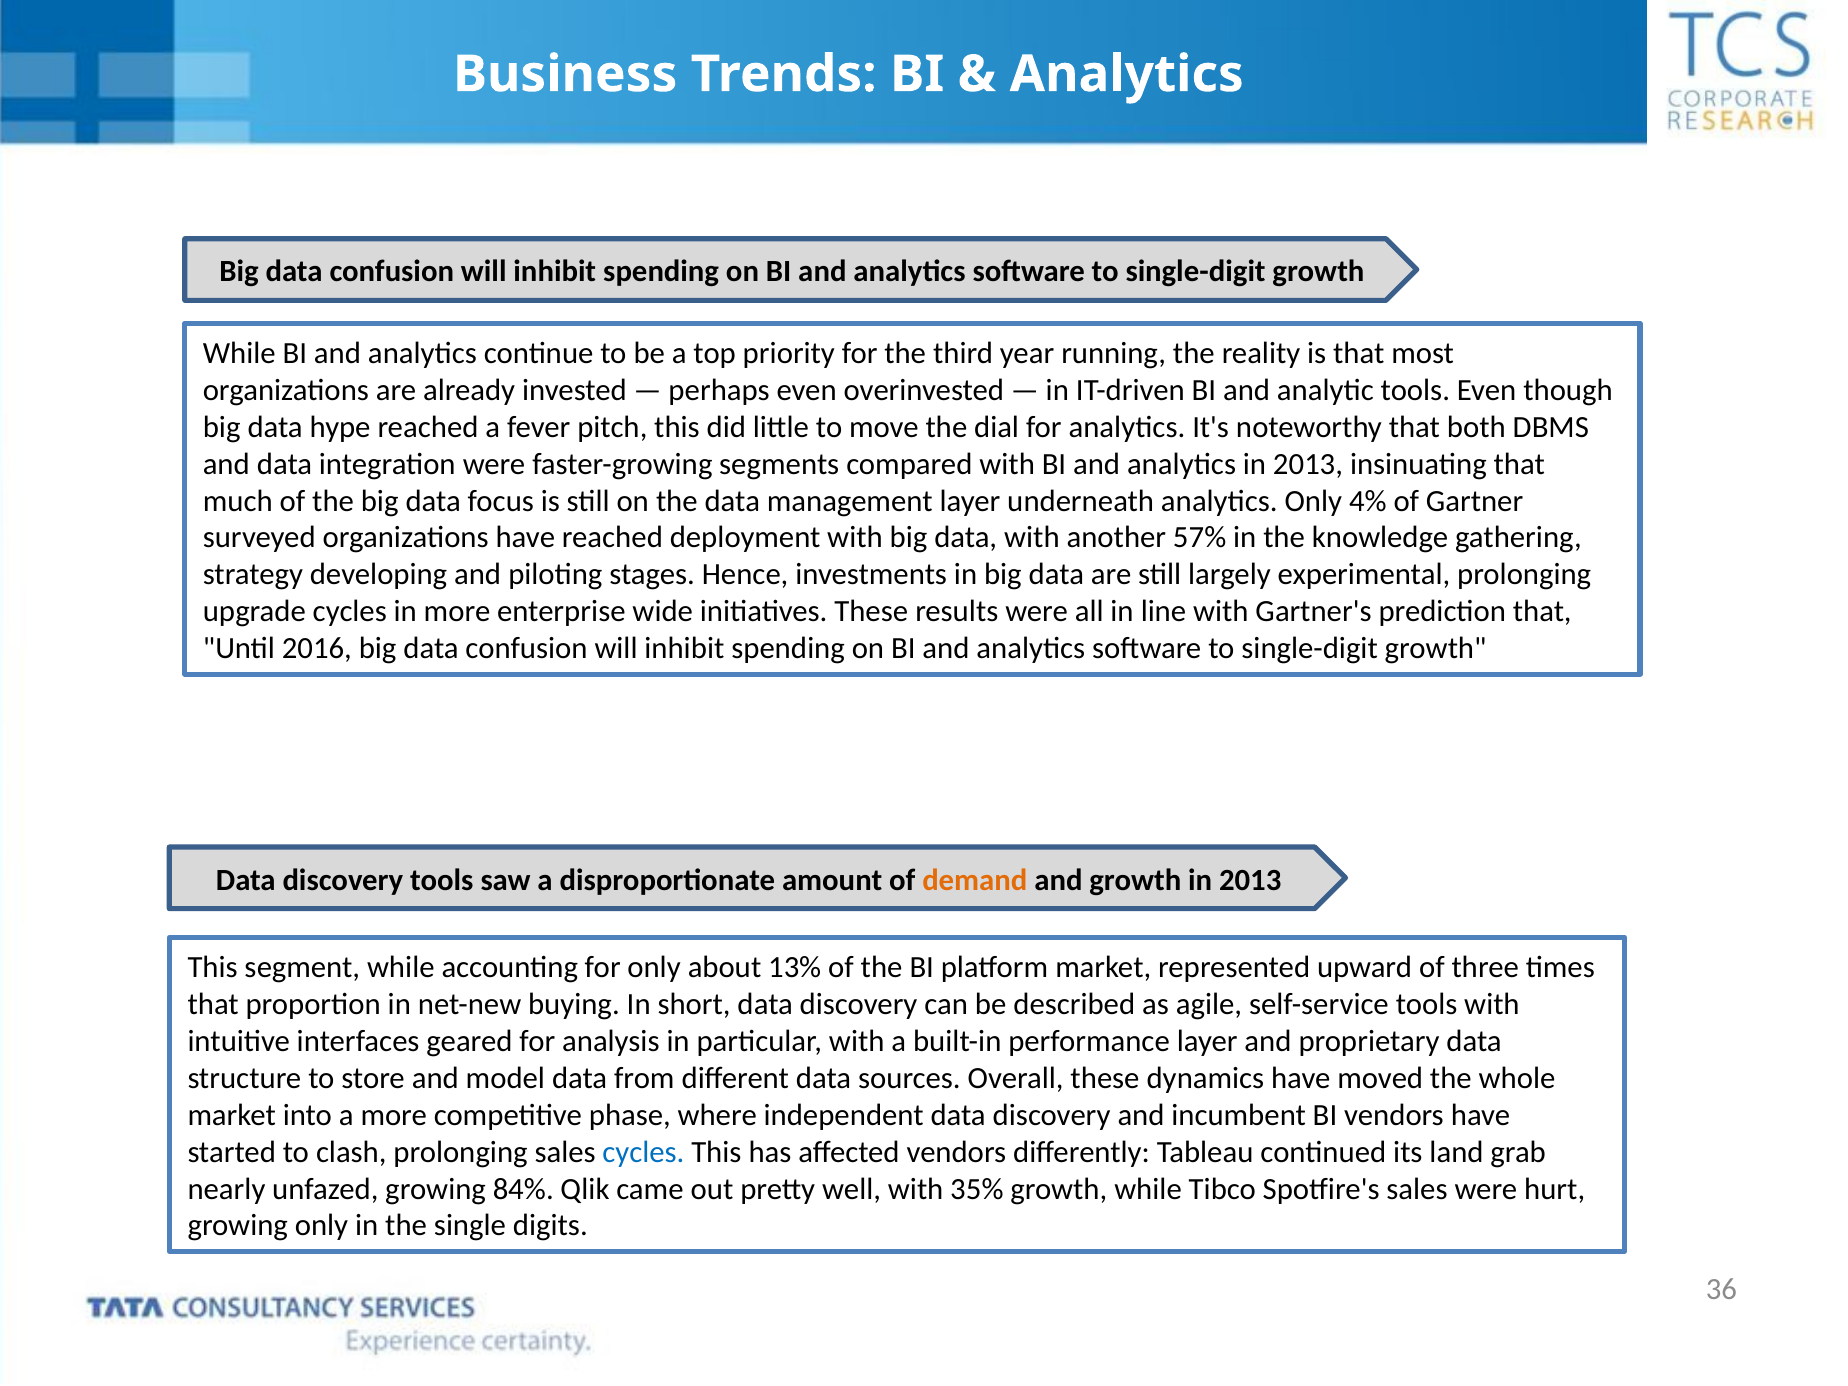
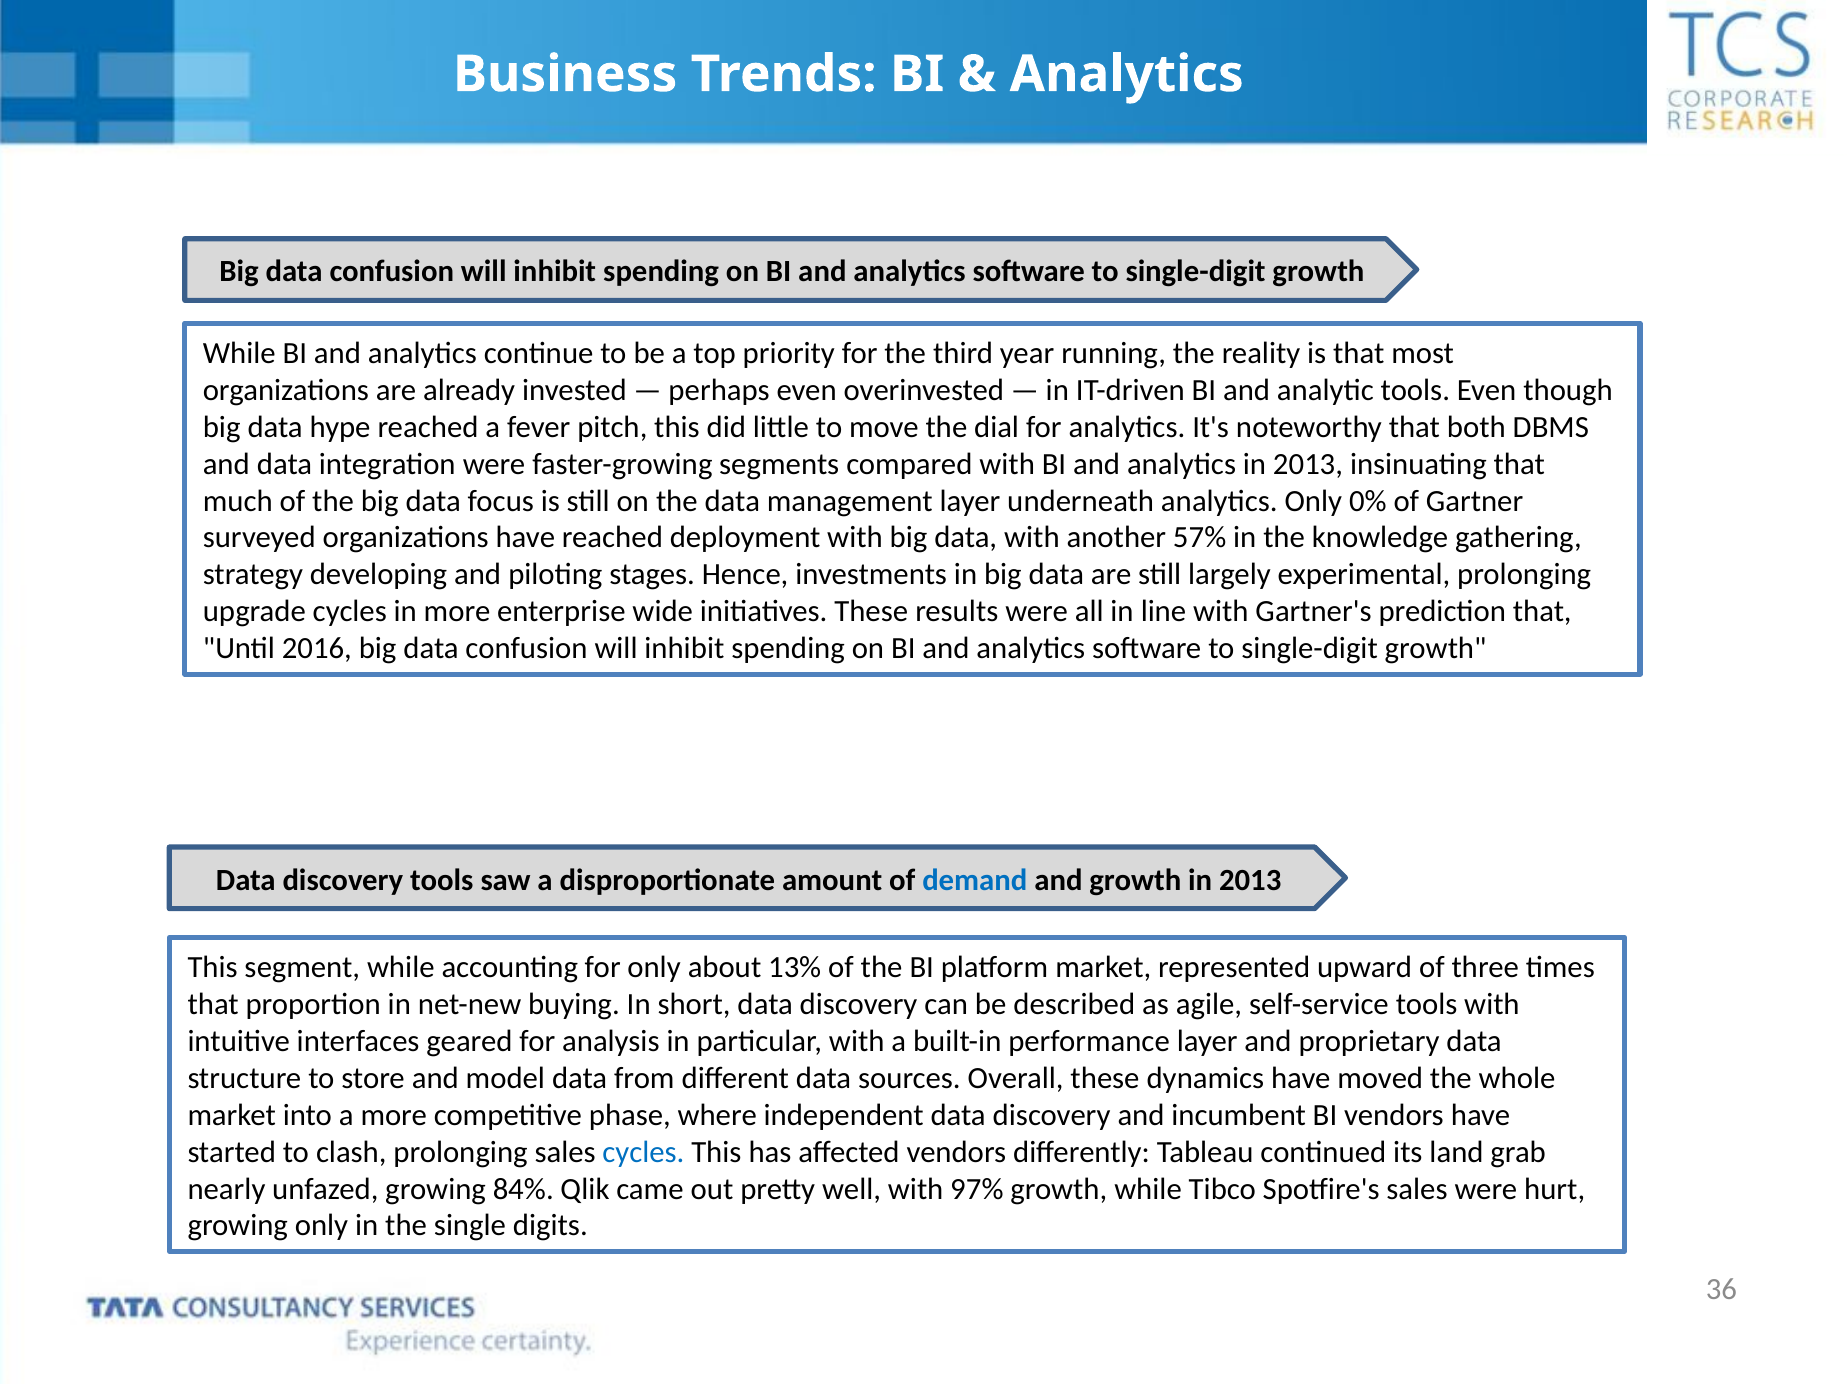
4%: 4% -> 0% (1368, 501)
demand colour: orange -> blue (975, 880)
35%: 35% -> 97% (977, 1189)
